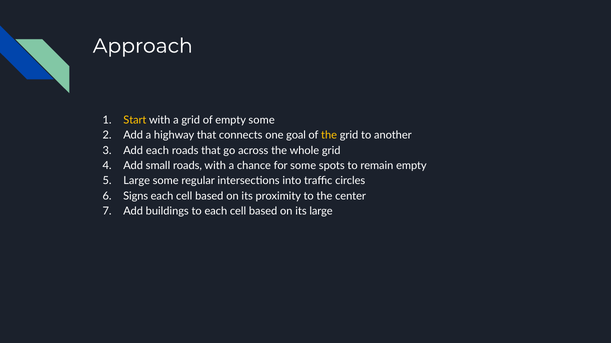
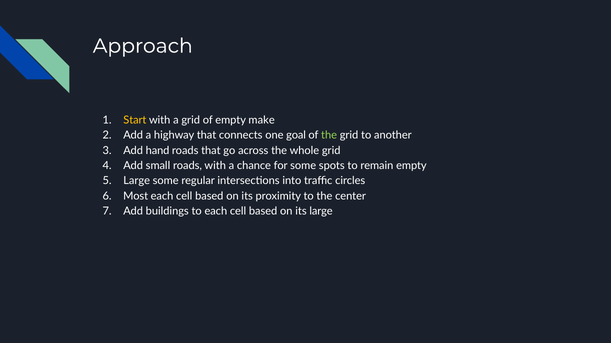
empty some: some -> make (262, 120)
the colour: yellow -> light green (329, 135)
Add each: each -> hand (158, 151)
Signs: Signs -> Most (136, 196)
